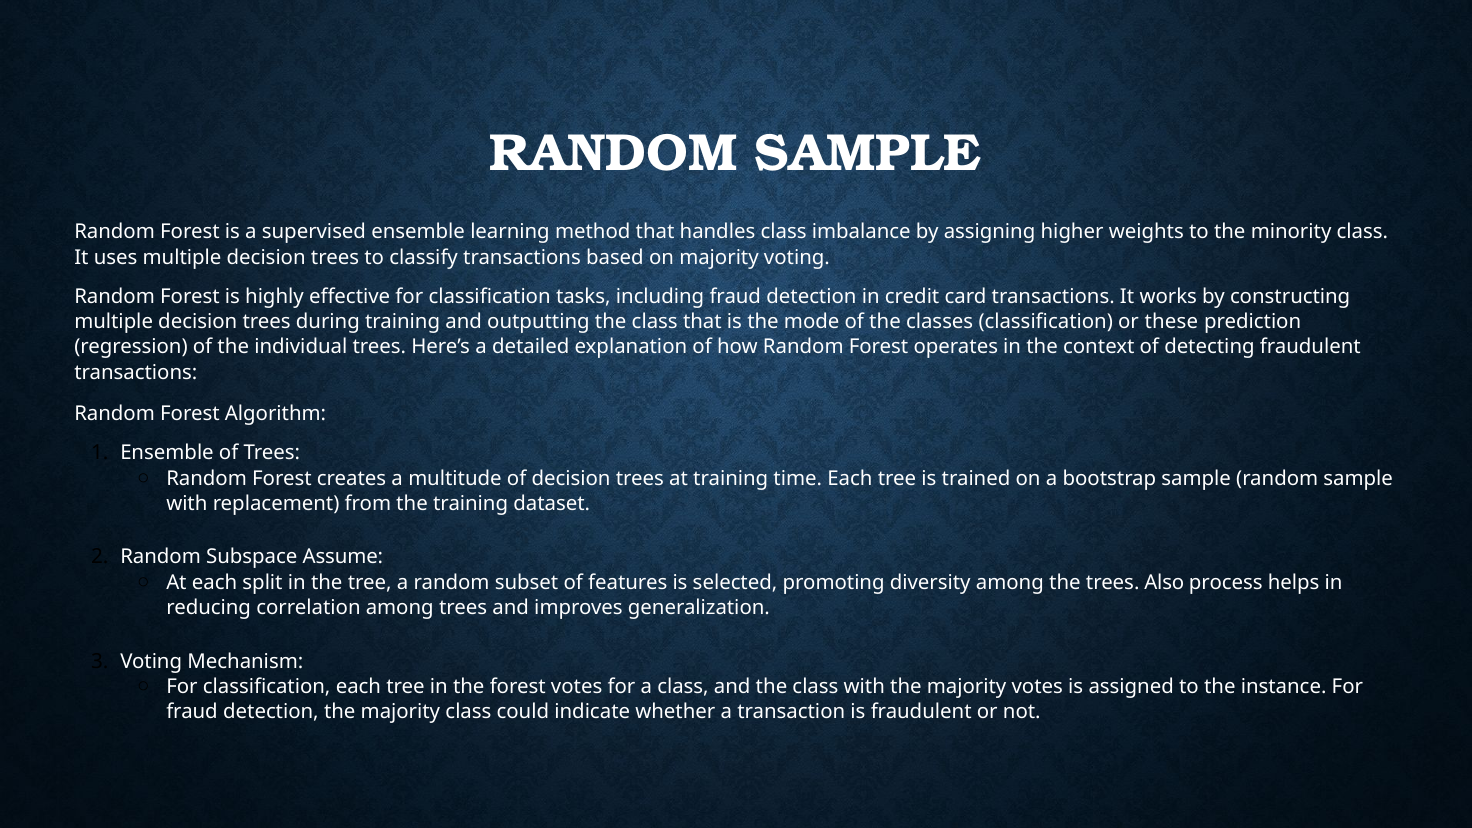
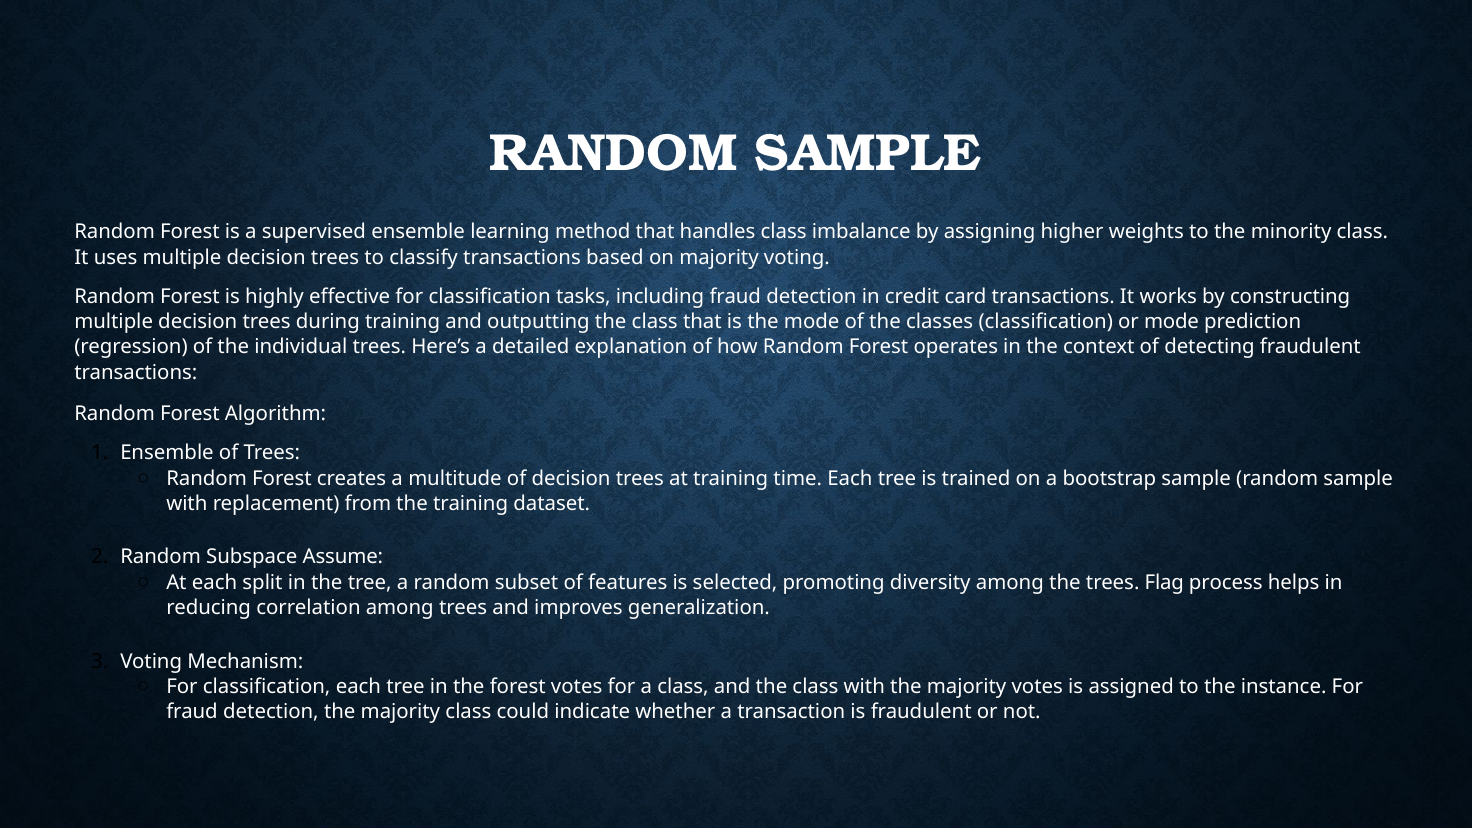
or these: these -> mode (1172, 322)
Also: Also -> Flag (1164, 583)
